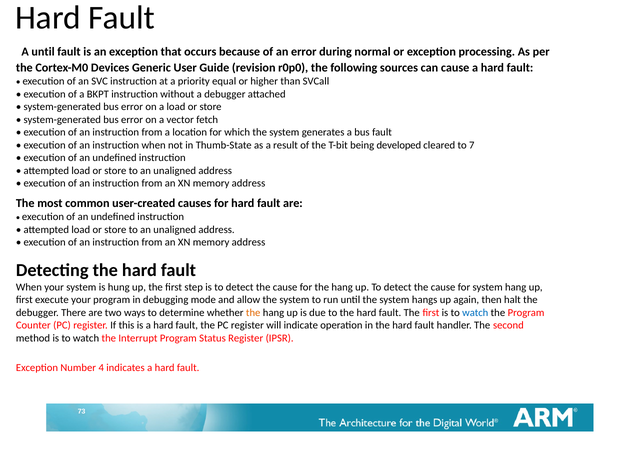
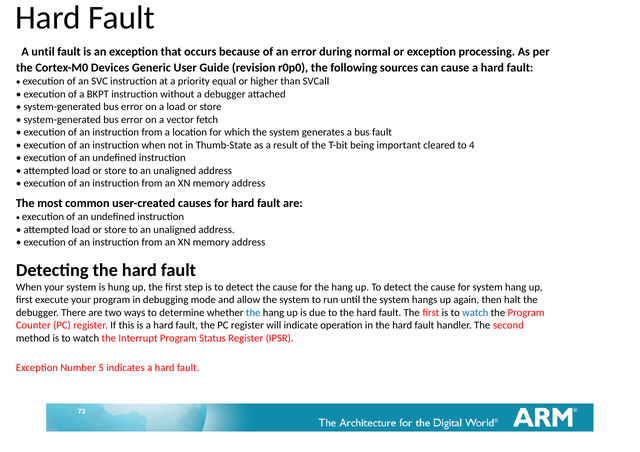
developed: developed -> important (399, 145)
7: 7 -> 4 (472, 145)
the colour: orange -> blue (253, 313)
4: 4 -> 5 (101, 368)
